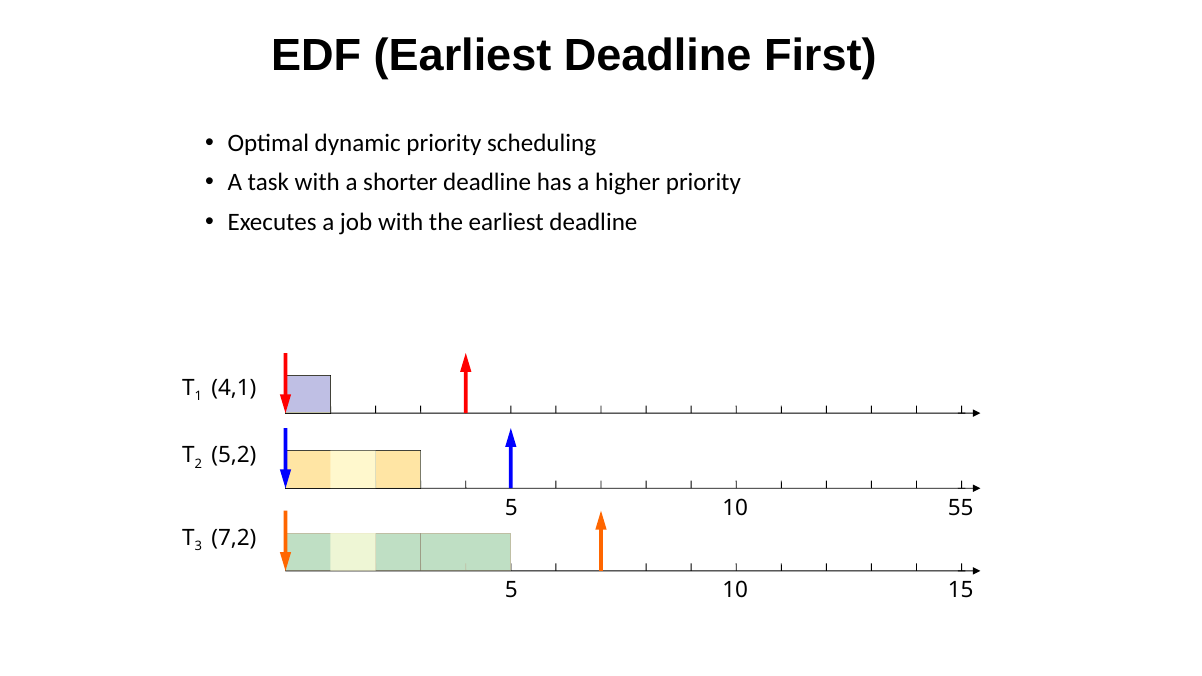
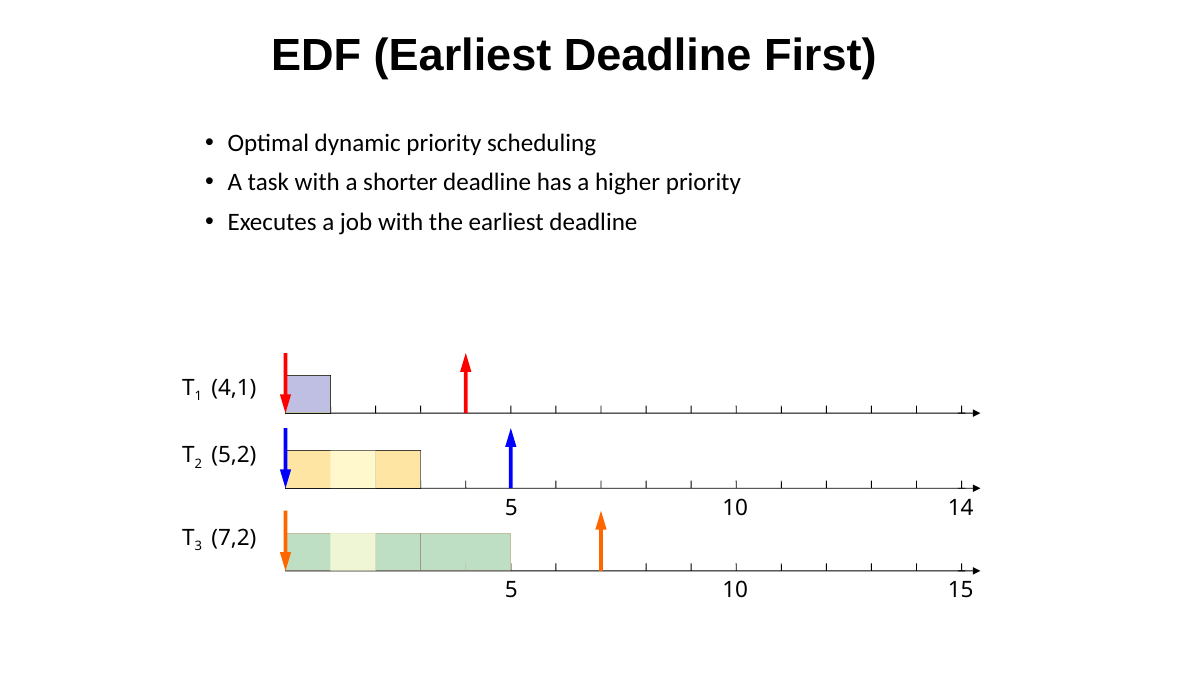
55: 55 -> 14 (961, 508)
